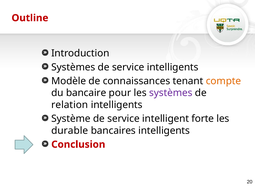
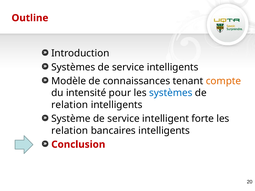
bancaire: bancaire -> intensité (86, 93)
systèmes colour: purple -> blue (171, 93)
durable: durable -> relation (70, 131)
